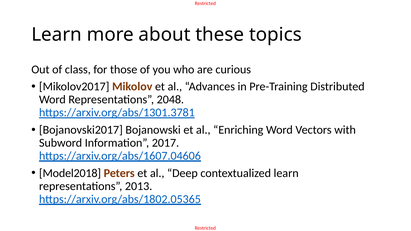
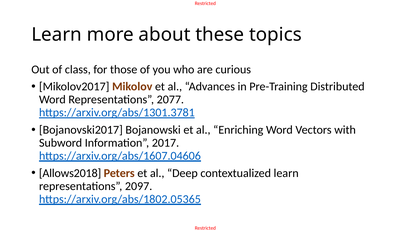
2048: 2048 -> 2077 (170, 100)
Model2018: Model2018 -> Allows2018 (70, 173)
2013: 2013 -> 2097 (139, 186)
